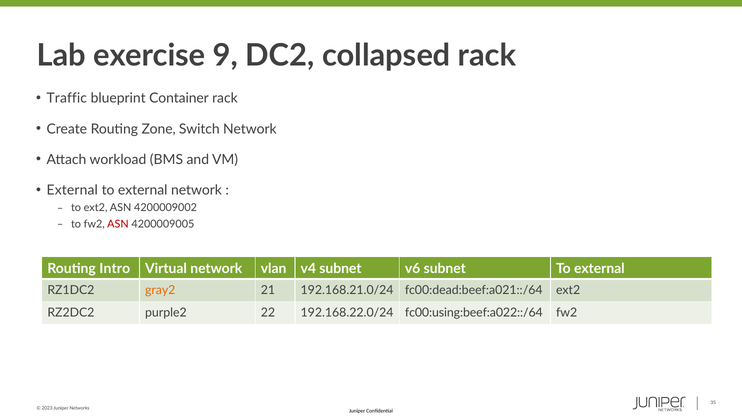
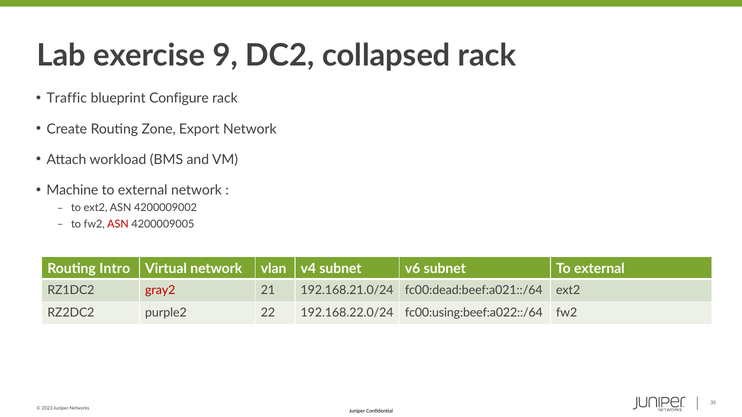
Container: Container -> Configure (179, 98)
Switch: Switch -> Export (199, 129)
External: External -> Machine (72, 190)
gray2 colour: orange -> red (160, 290)
